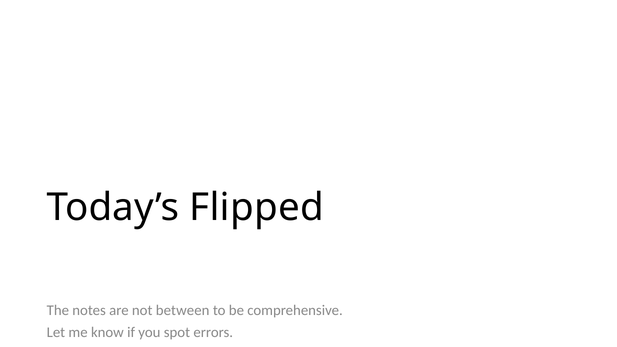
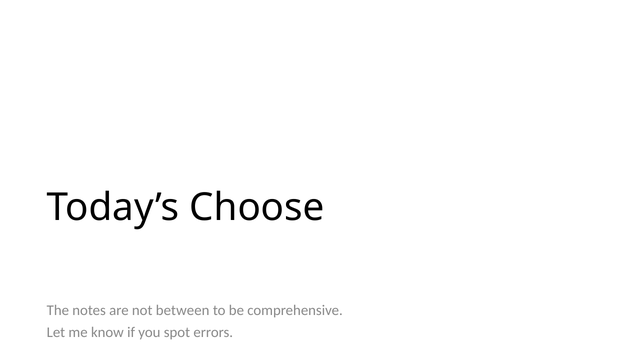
Flipped: Flipped -> Choose (257, 207)
